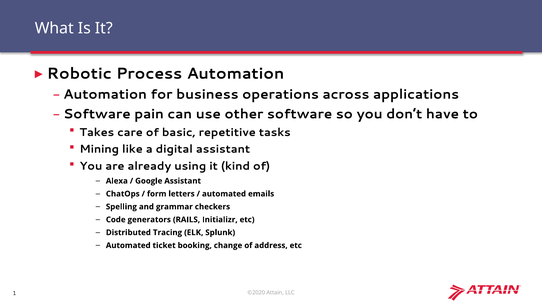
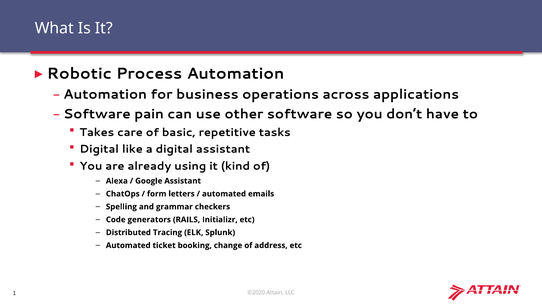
Mining: Mining -> Digital (99, 149)
